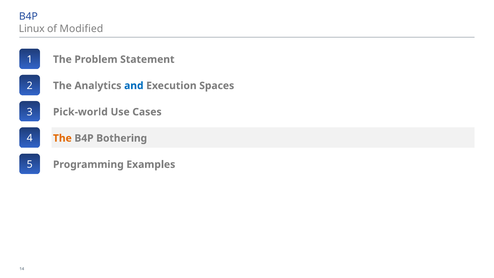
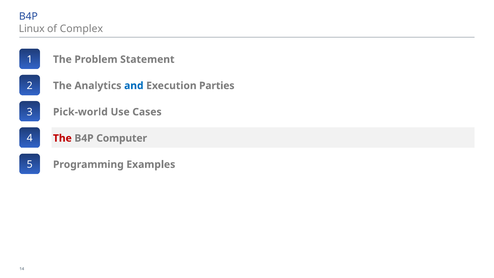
Modified: Modified -> Complex (81, 29)
Spaces: Spaces -> Parties (217, 86)
The colour: orange -> red (62, 138)
Bothering: Bothering -> Computer (122, 138)
